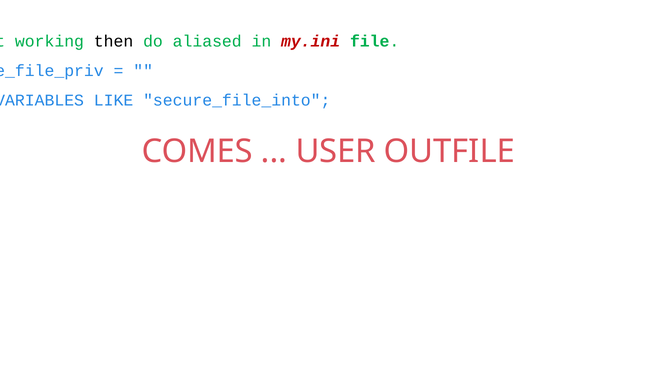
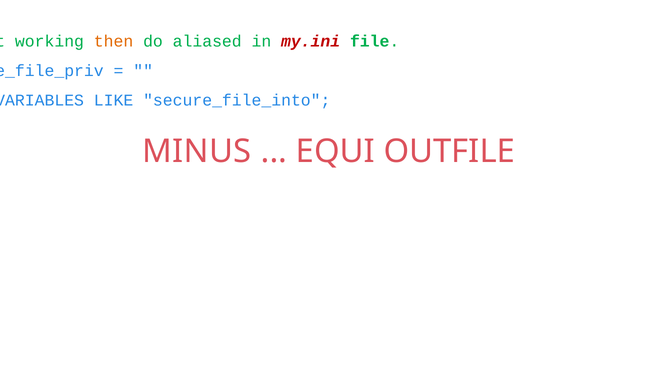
then colour: black -> orange (114, 41)
COMES: COMES -> MINUS (197, 152)
USER: USER -> EQUI (335, 152)
